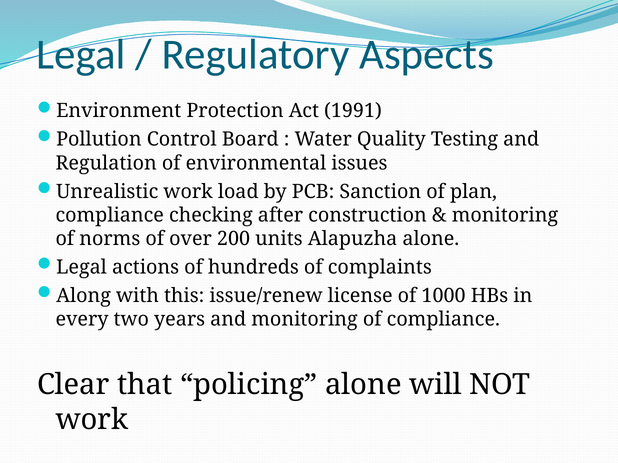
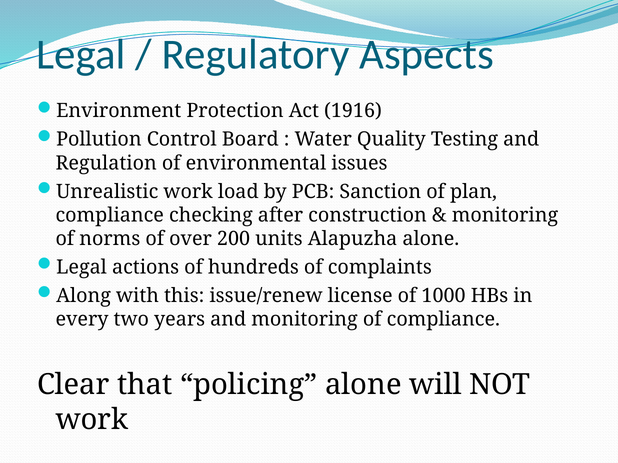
1991: 1991 -> 1916 (353, 111)
